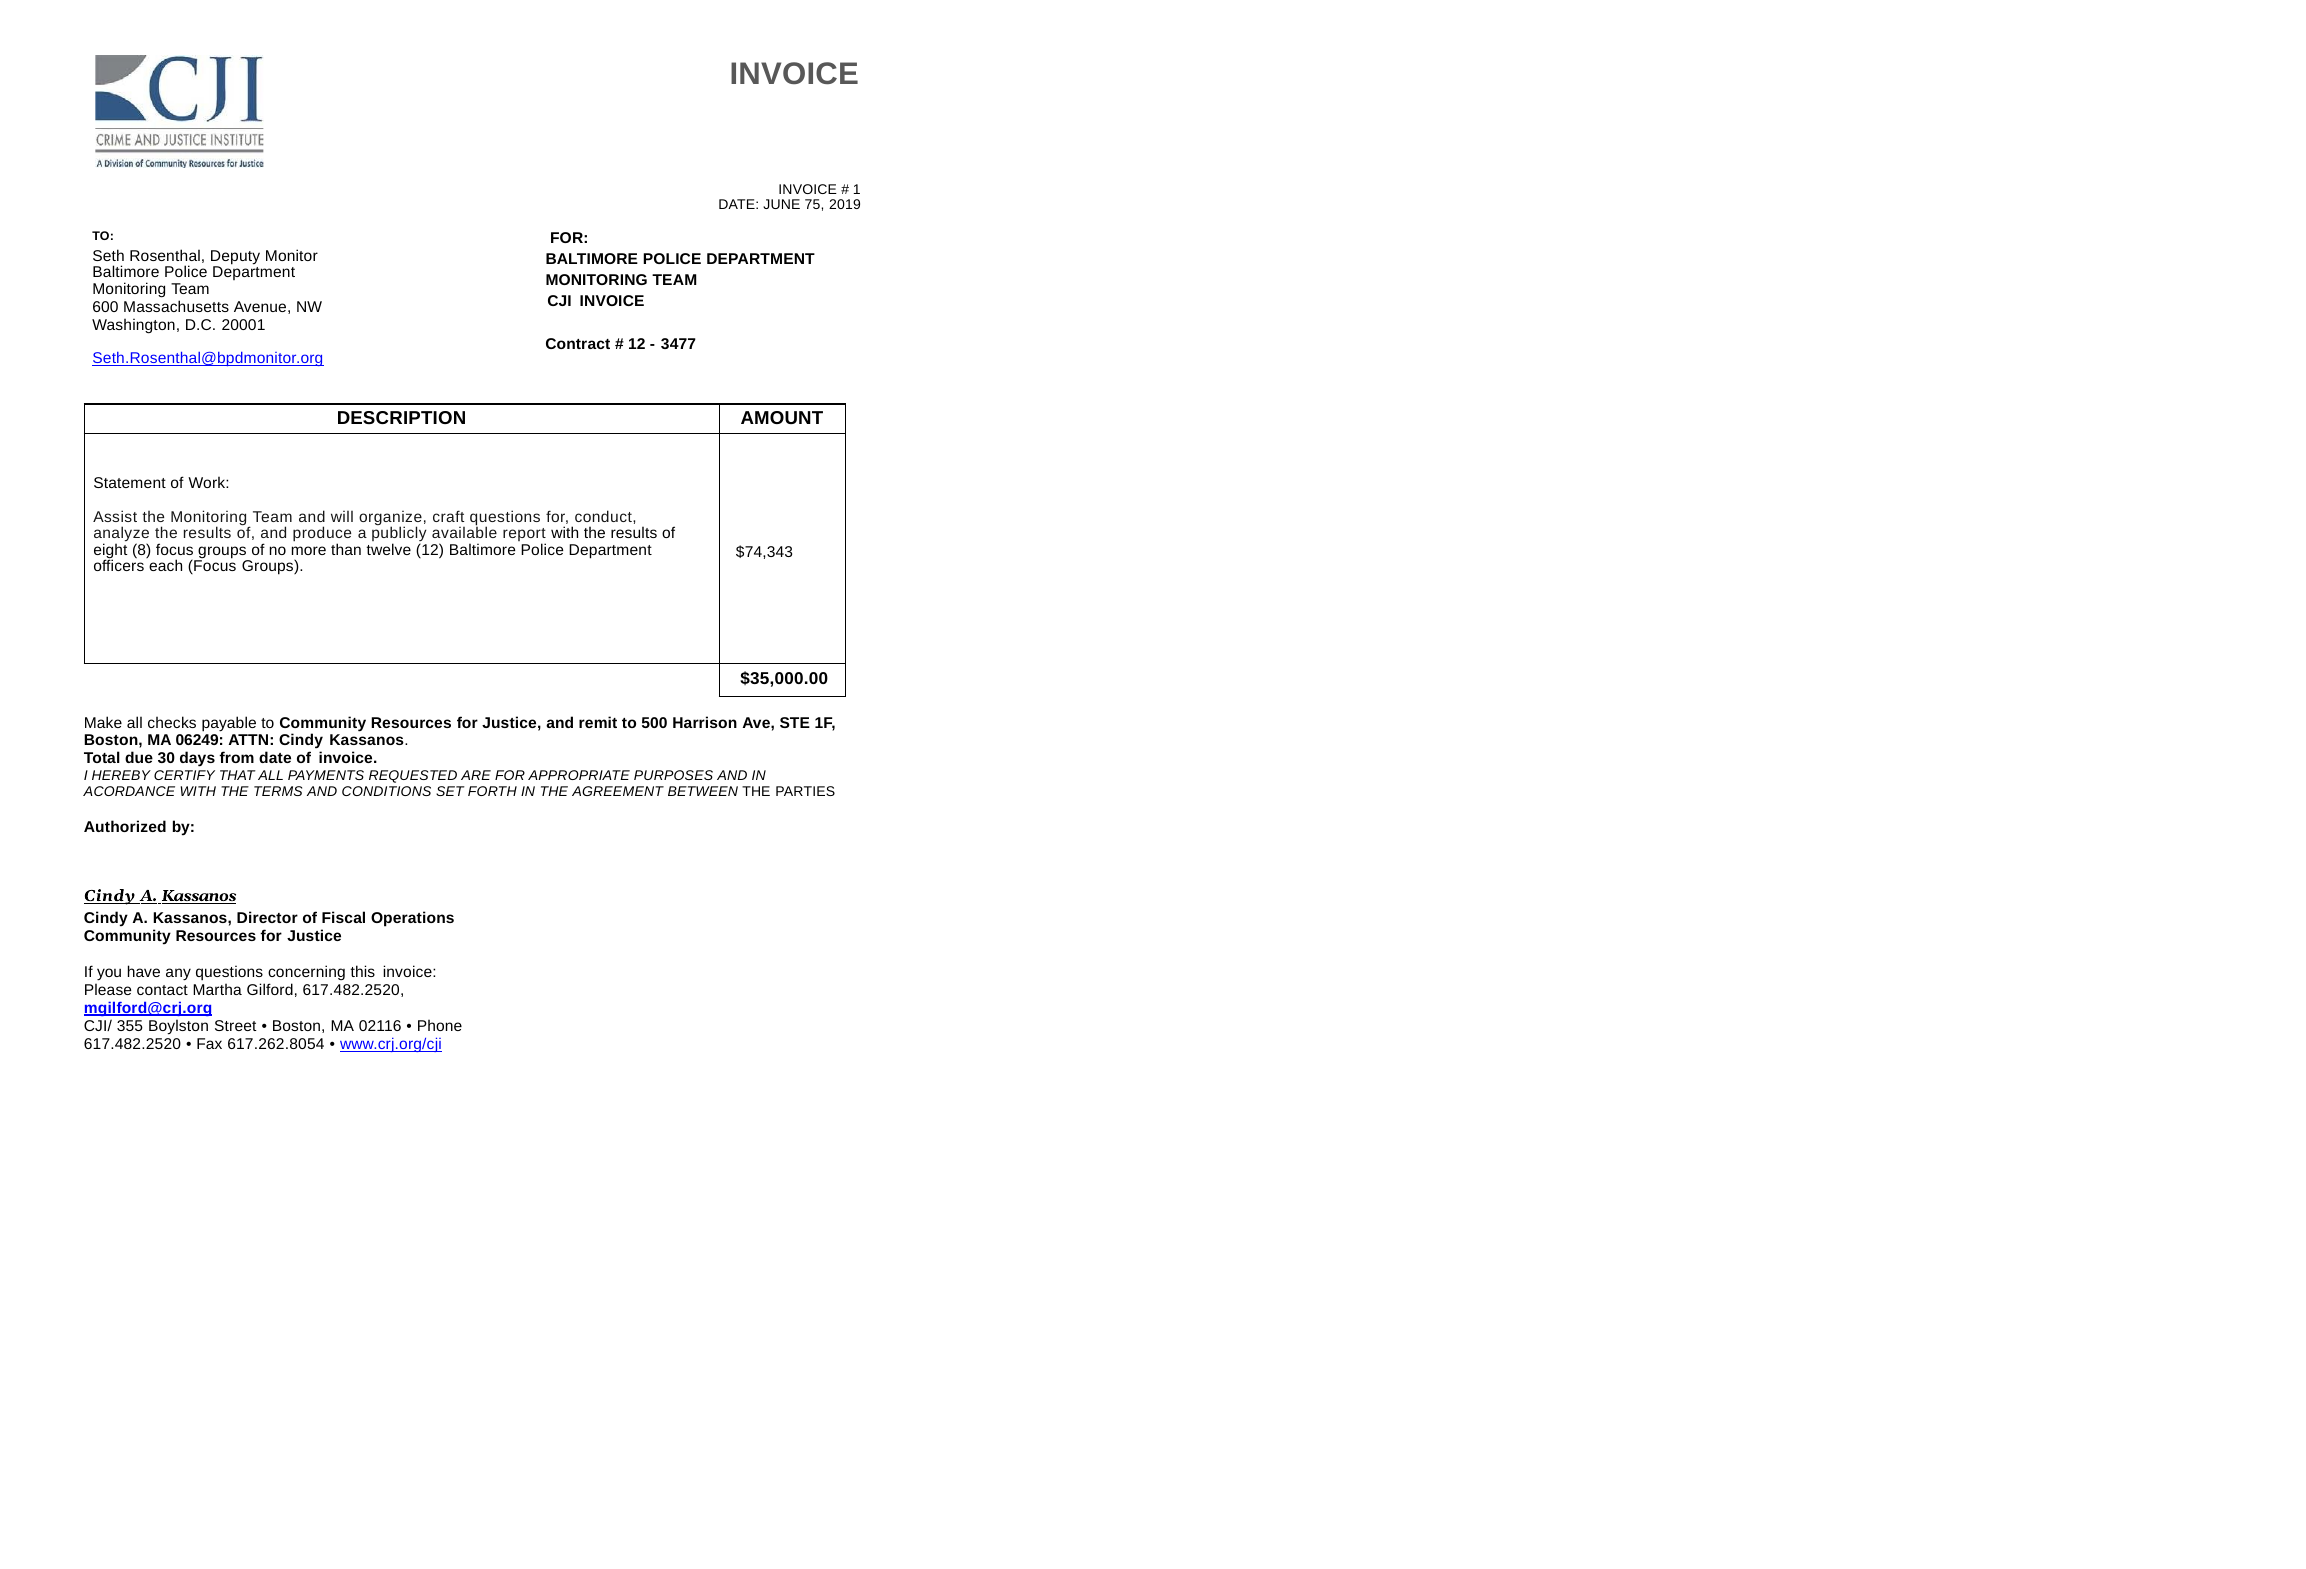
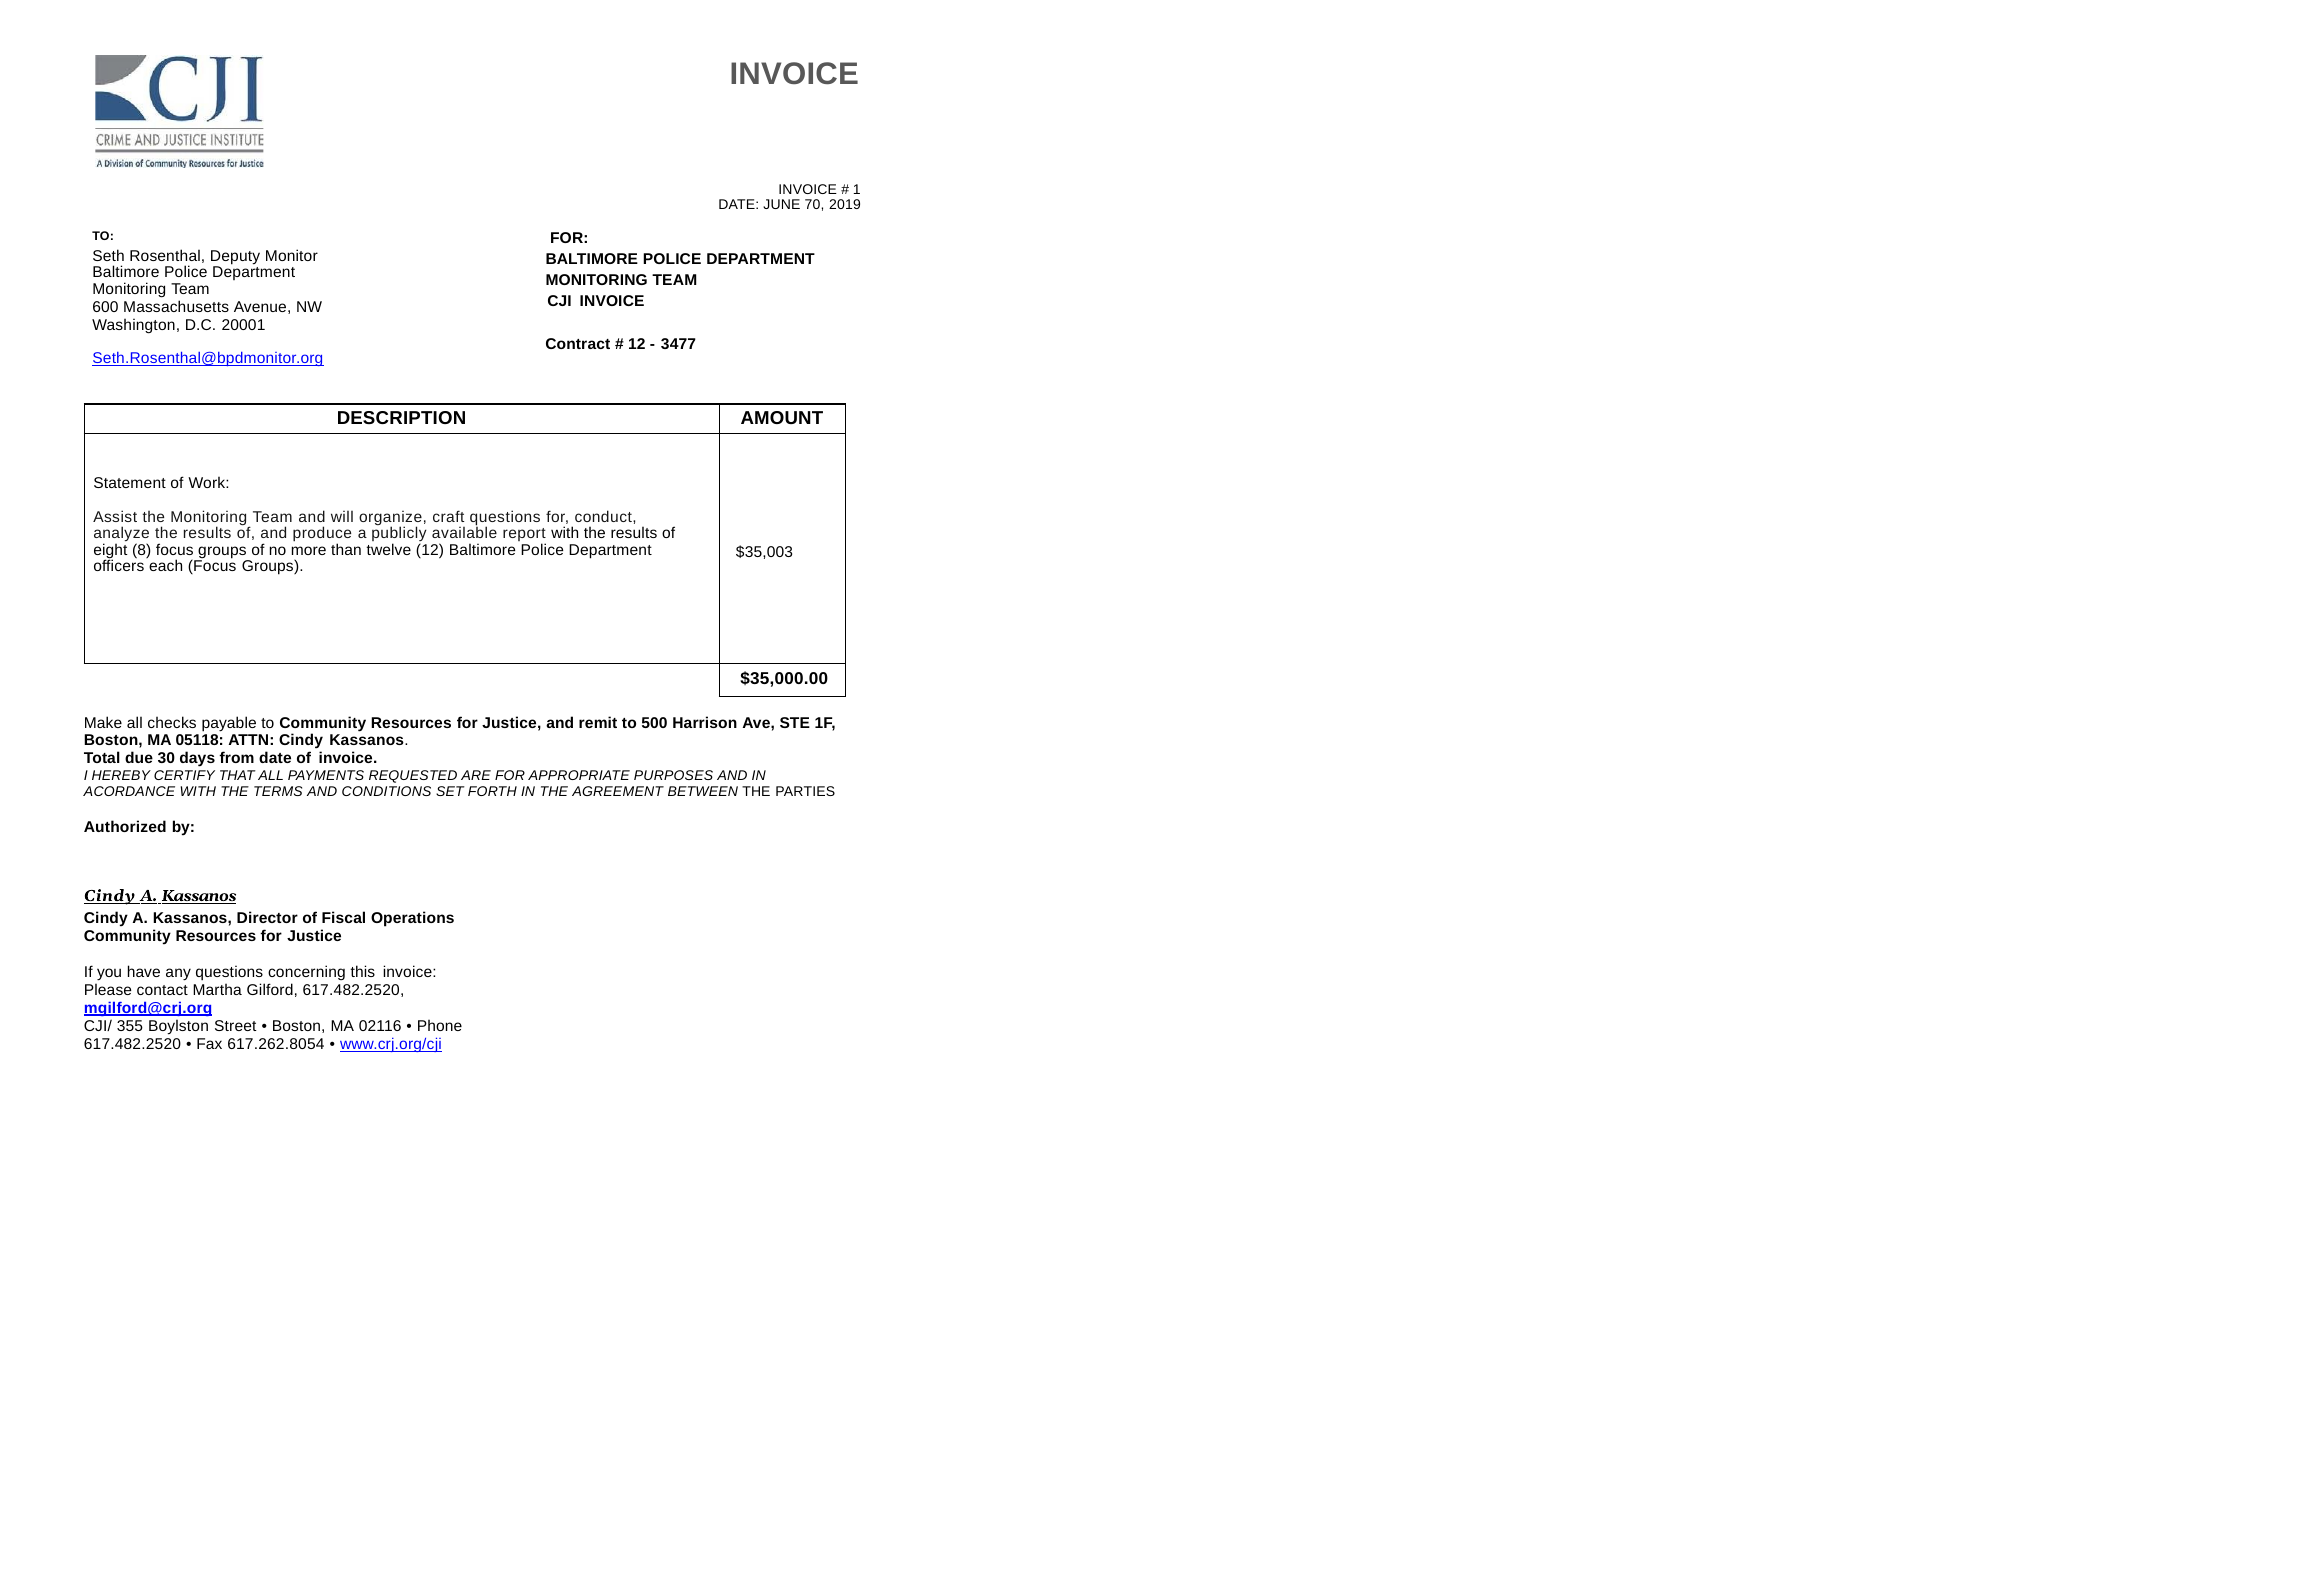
75: 75 -> 70 (815, 204)
$74,343: $74,343 -> $35,003 (764, 553)
06249: 06249 -> 05118 (200, 741)
